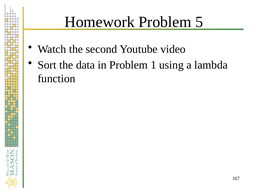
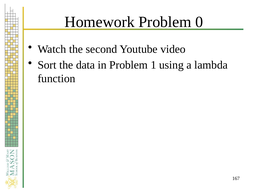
5: 5 -> 0 (199, 22)
